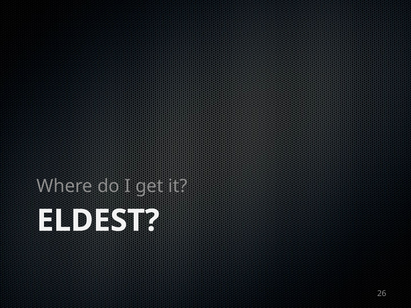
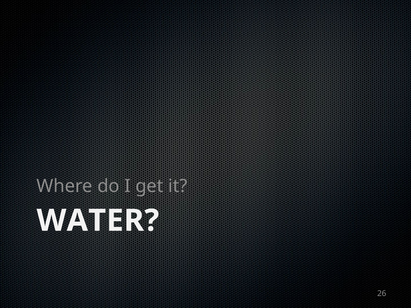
ELDEST: ELDEST -> WATER (98, 221)
